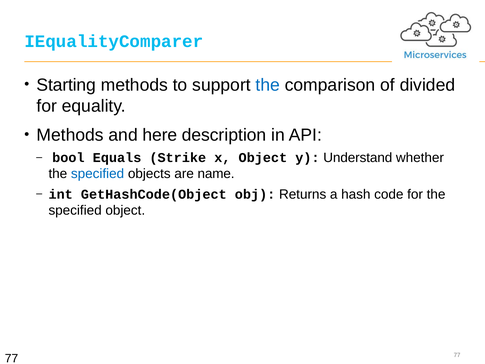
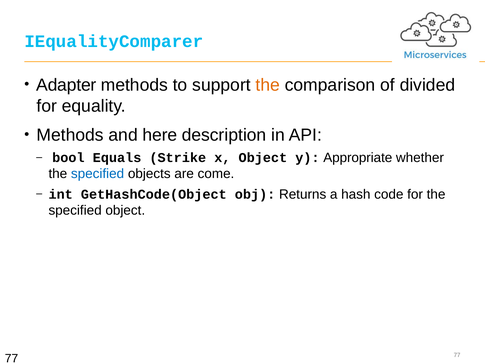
Starting: Starting -> Adapter (66, 85)
the colour: blue -> orange (268, 85)
Understand: Understand -> Appropriate (358, 158)
name: name -> come (216, 174)
